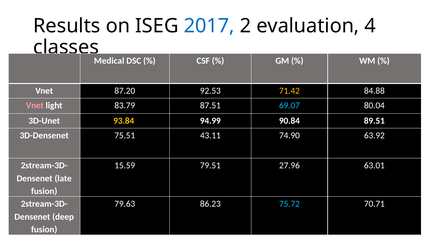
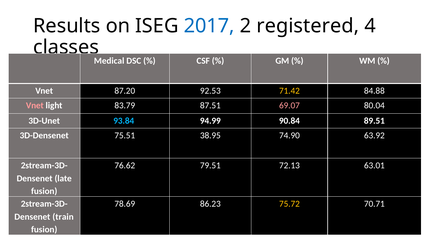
evaluation: evaluation -> registered (308, 26)
69.07 colour: light blue -> pink (289, 105)
93.84 colour: yellow -> light blue (124, 121)
43.11: 43.11 -> 38.95 (210, 135)
15.59: 15.59 -> 76.62 (125, 165)
27.96: 27.96 -> 72.13 (289, 165)
79.63: 79.63 -> 78.69 (125, 204)
75.72 colour: light blue -> yellow (289, 204)
deep: deep -> train (63, 216)
